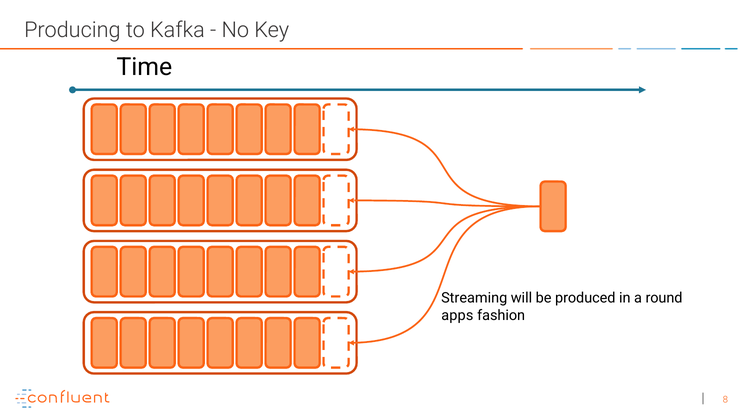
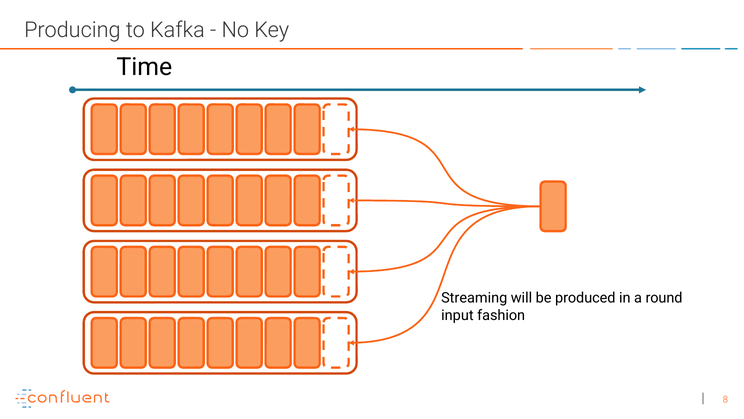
apps: apps -> input (457, 315)
